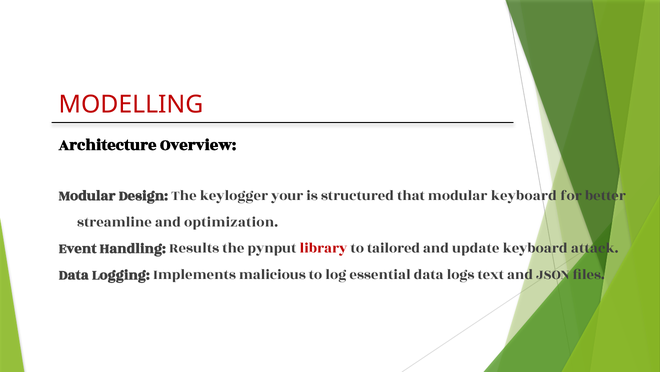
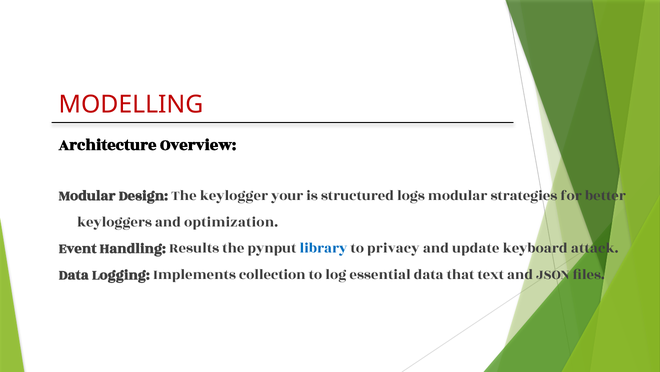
that: that -> logs (411, 195)
modular keyboard: keyboard -> strategies (524, 195)
streamline: streamline -> keyloggers (115, 221)
library colour: red -> blue (323, 248)
tailored: tailored -> privacy (393, 248)
malicious: malicious -> collection (272, 274)
logs: logs -> that (461, 274)
